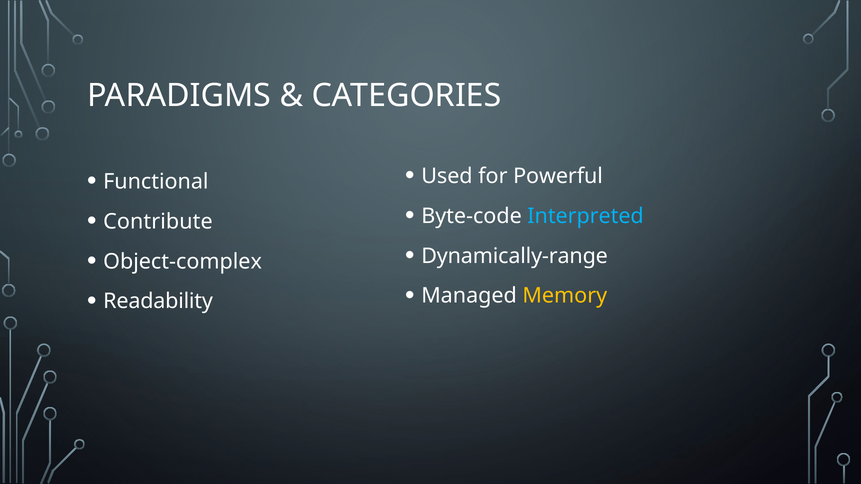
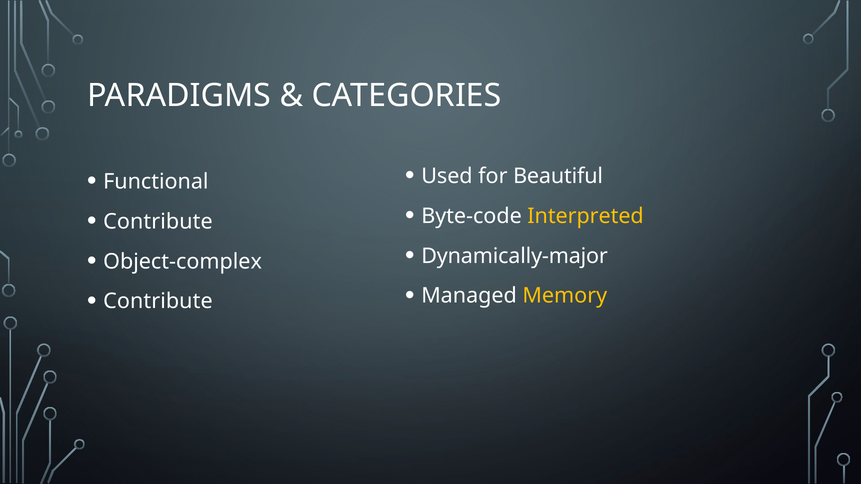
Powerful: Powerful -> Beautiful (558, 176)
Interpreted colour: light blue -> yellow (586, 216)
Dynamically-range: Dynamically-range -> Dynamically-major (515, 256)
Readability: Readability -> Contribute (158, 302)
